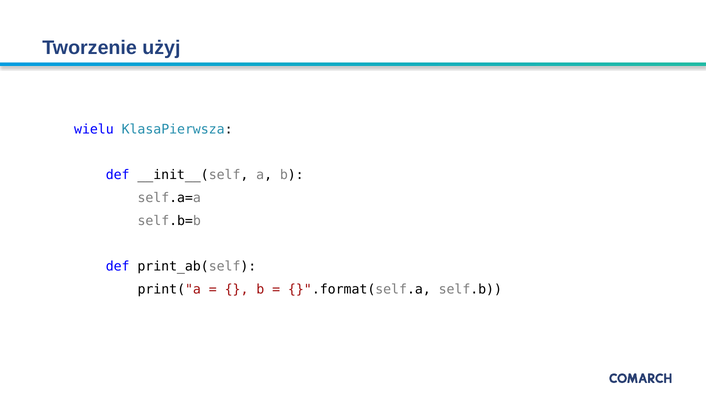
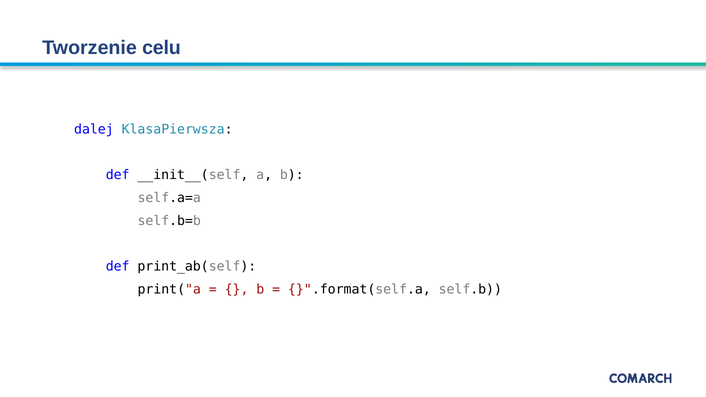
użyj: użyj -> celu (161, 48)
wielu: wielu -> dalej (94, 129)
